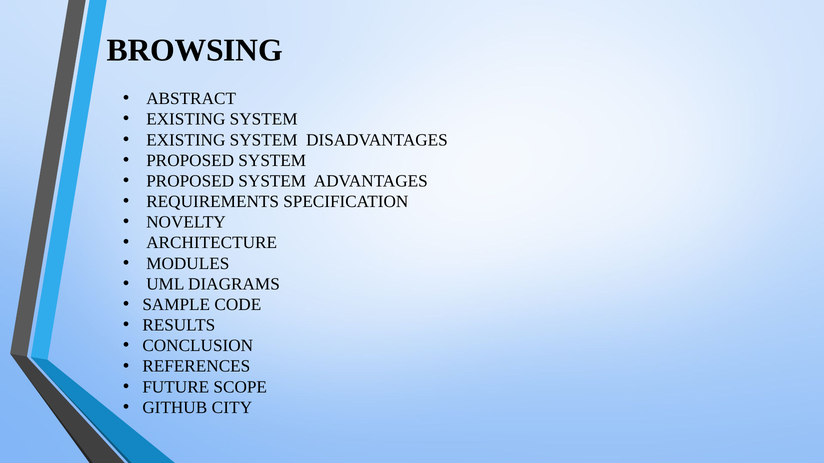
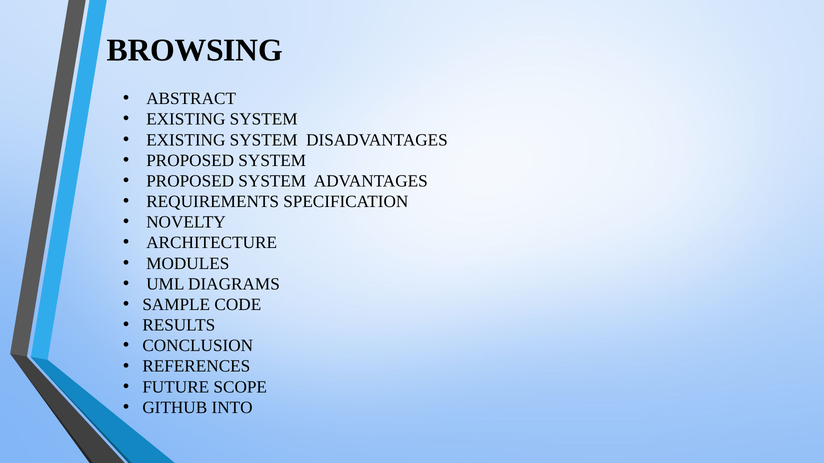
CITY: CITY -> INTO (232, 408)
